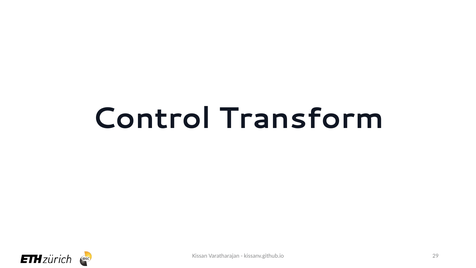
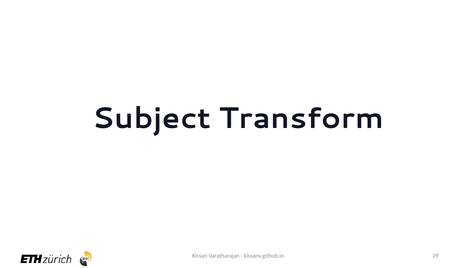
Control: Control -> Subject (151, 118)
